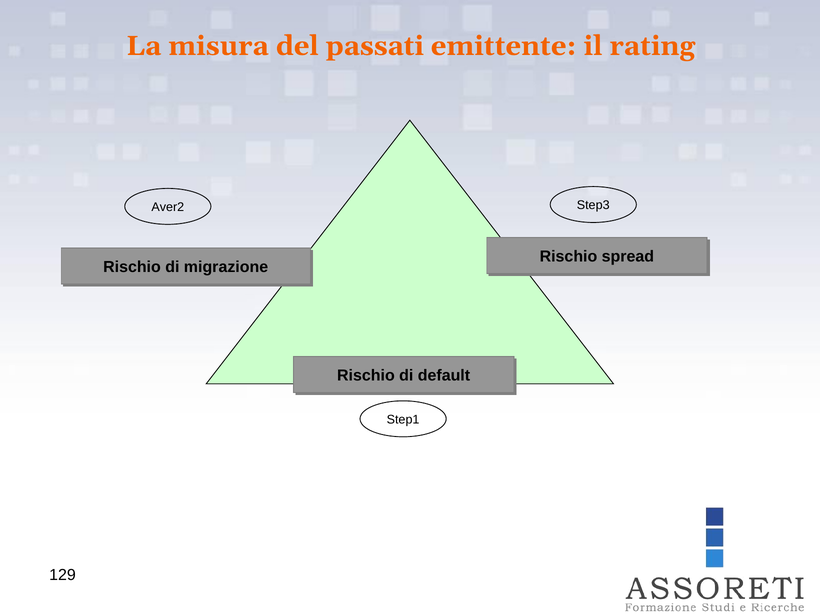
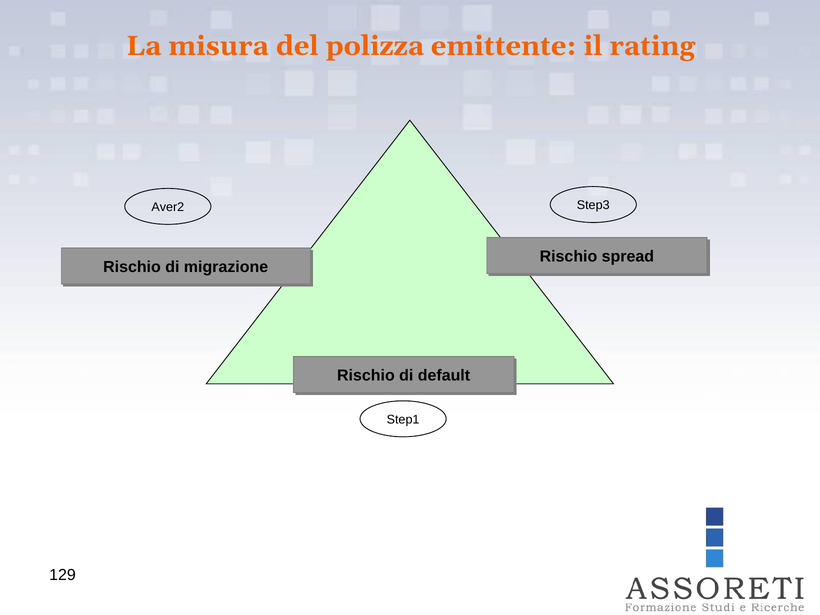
passati: passati -> polizza (375, 46)
